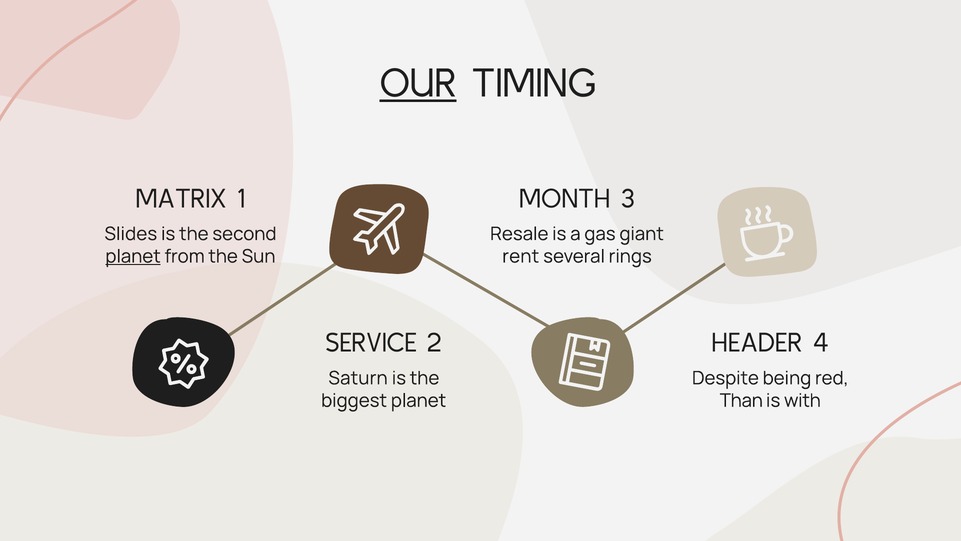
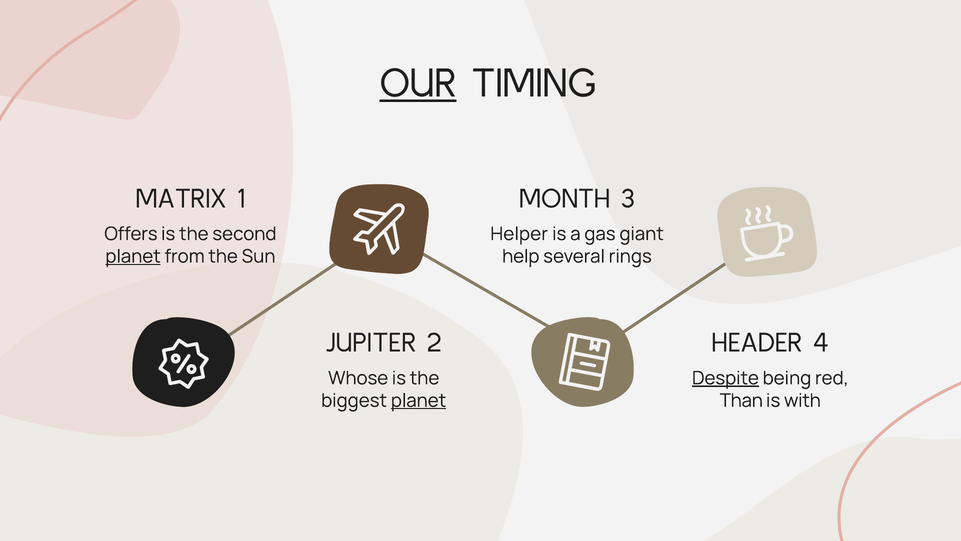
Slides: Slides -> Offers (131, 234)
Resale: Resale -> Helper (519, 234)
rent: rent -> help (521, 256)
SERVICE: SERVICE -> JUPITER (371, 343)
Saturn: Saturn -> Whose (358, 378)
Despite underline: none -> present (725, 378)
planet underline: none -> present (418, 400)
